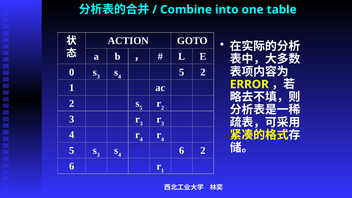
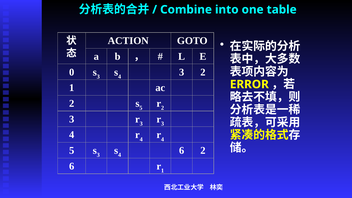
5: 5 -> 3 (182, 72)
